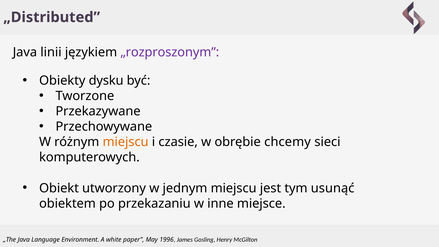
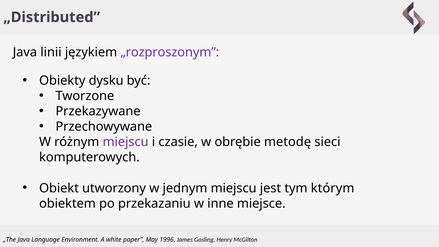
miejscu colour: orange -> purple (126, 142)
chcemy: chcemy -> metodę (288, 142)
usunąć: usunąć -> którym (333, 188)
